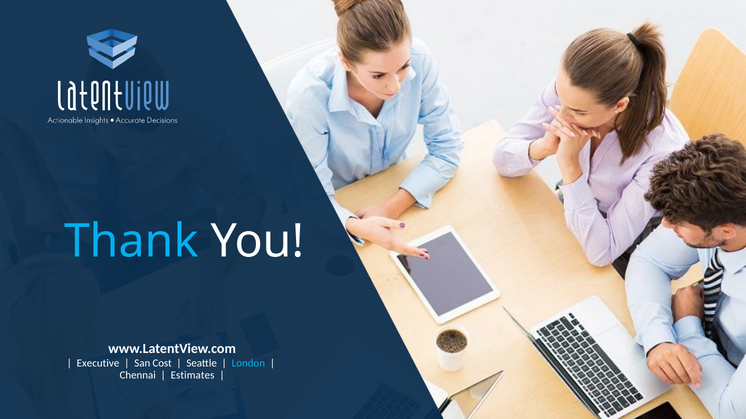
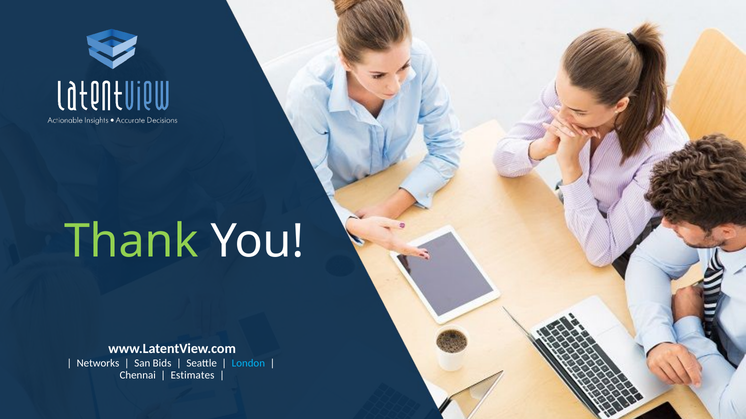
Thank colour: light blue -> light green (131, 242)
Executive: Executive -> Networks (98, 364)
Cost: Cost -> Bids (162, 364)
